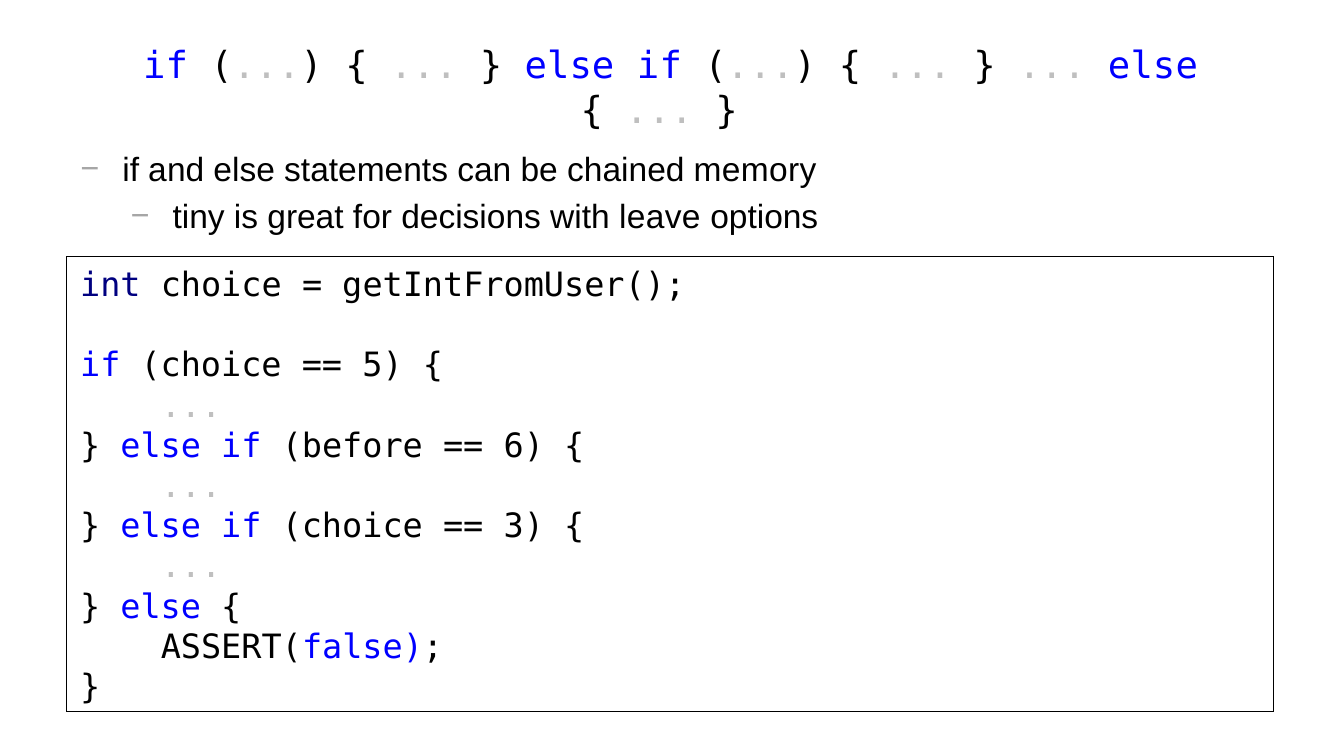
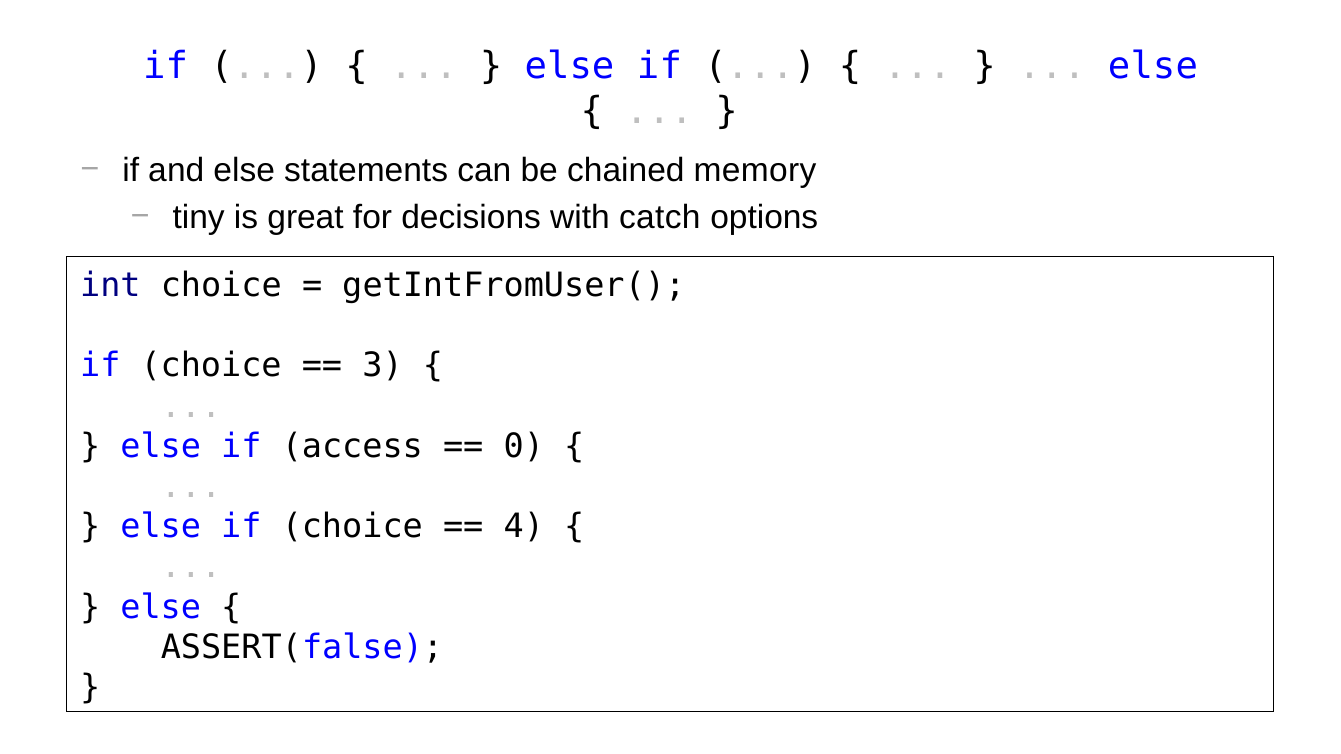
leave: leave -> catch (660, 217)
5: 5 -> 3 (383, 366)
before: before -> access (352, 446)
6: 6 -> 0 (524, 446)
3: 3 -> 4 (524, 527)
